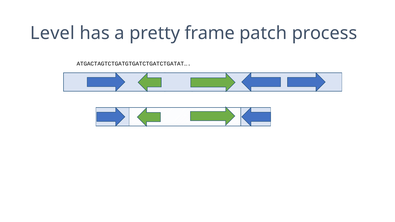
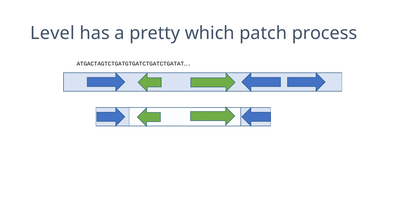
frame: frame -> which (210, 33)
